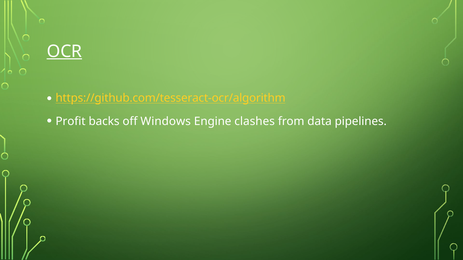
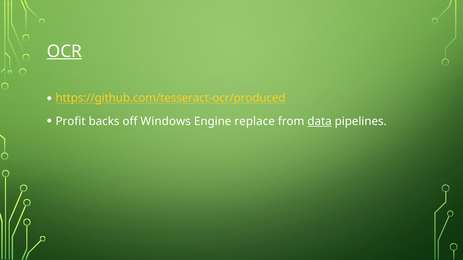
https://github.com/tesseract-ocr/algorithm: https://github.com/tesseract-ocr/algorithm -> https://github.com/tesseract-ocr/produced (170, 98)
clashes: clashes -> replace (255, 121)
data underline: none -> present (320, 121)
